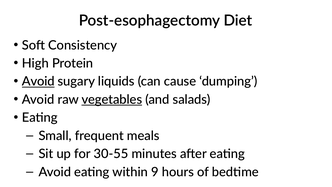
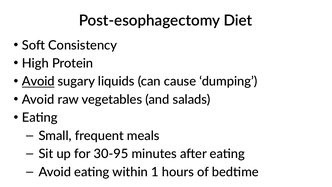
vegetables underline: present -> none (112, 99)
30-55: 30-55 -> 30-95 (111, 154)
9: 9 -> 1 (155, 172)
